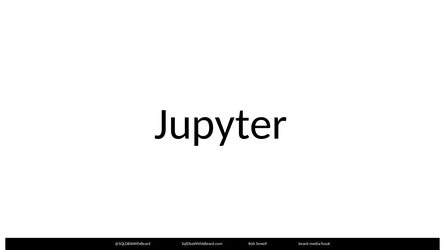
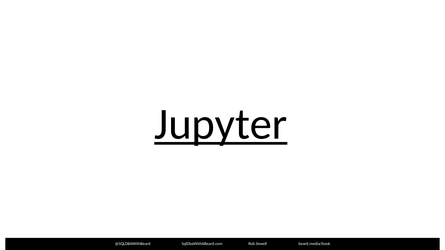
Jupyter underline: none -> present (221, 124)
